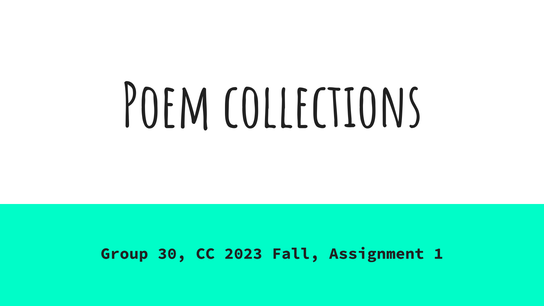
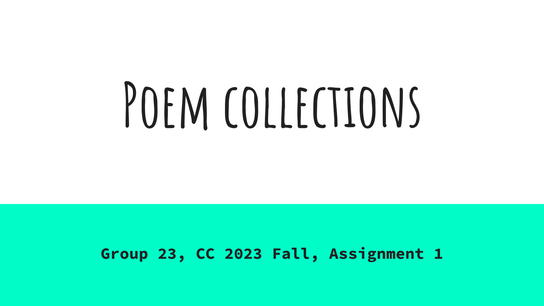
30: 30 -> 23 (172, 254)
